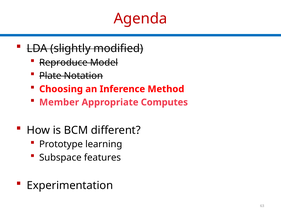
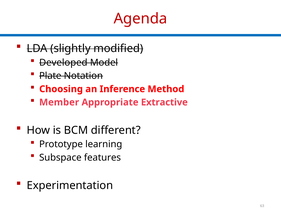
Reproduce: Reproduce -> Developed (63, 62)
Computes: Computes -> Extractive (164, 102)
